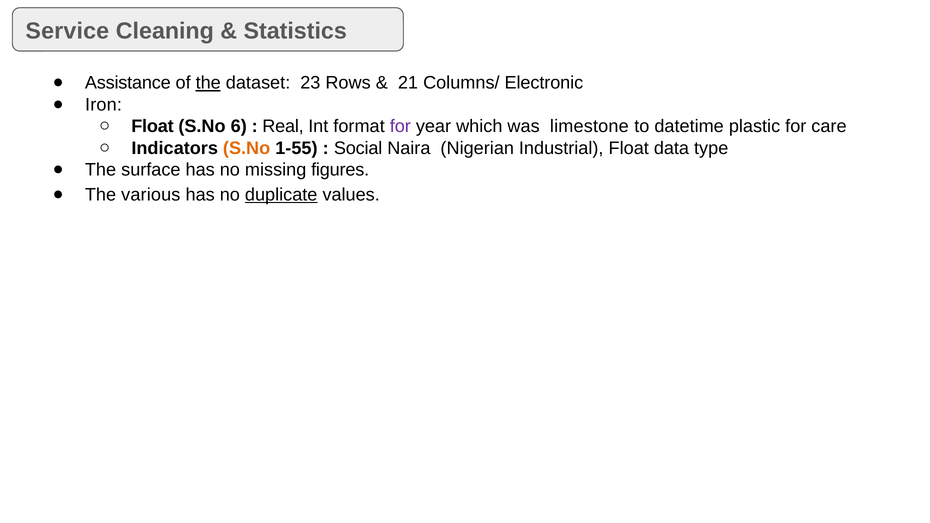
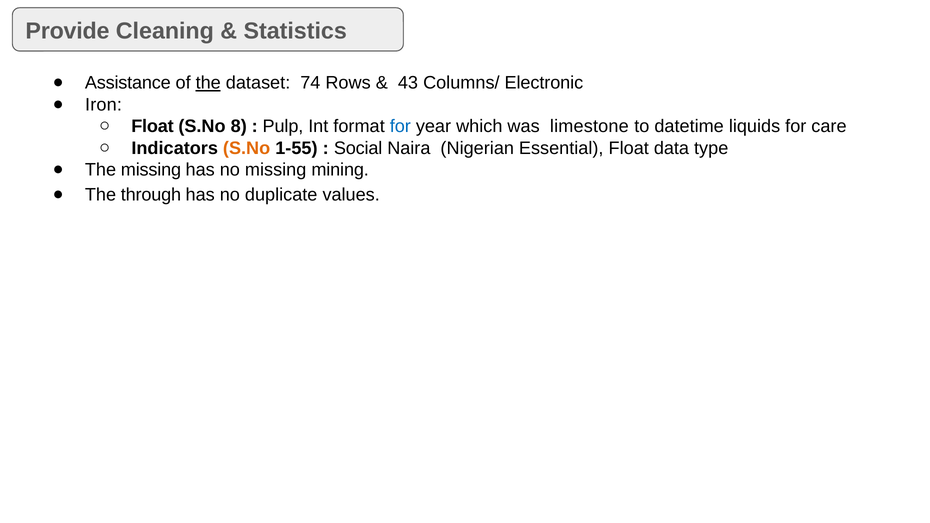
Service: Service -> Provide (67, 31)
23: 23 -> 74 (310, 83)
21: 21 -> 43 (408, 83)
6: 6 -> 8 (239, 126)
Real: Real -> Pulp (283, 126)
for colour: purple -> blue (400, 126)
plastic: plastic -> liquids (755, 126)
Industrial: Industrial -> Essential (561, 148)
The surface: surface -> missing (151, 170)
figures: figures -> mining (340, 170)
various: various -> through (151, 195)
duplicate underline: present -> none (281, 195)
